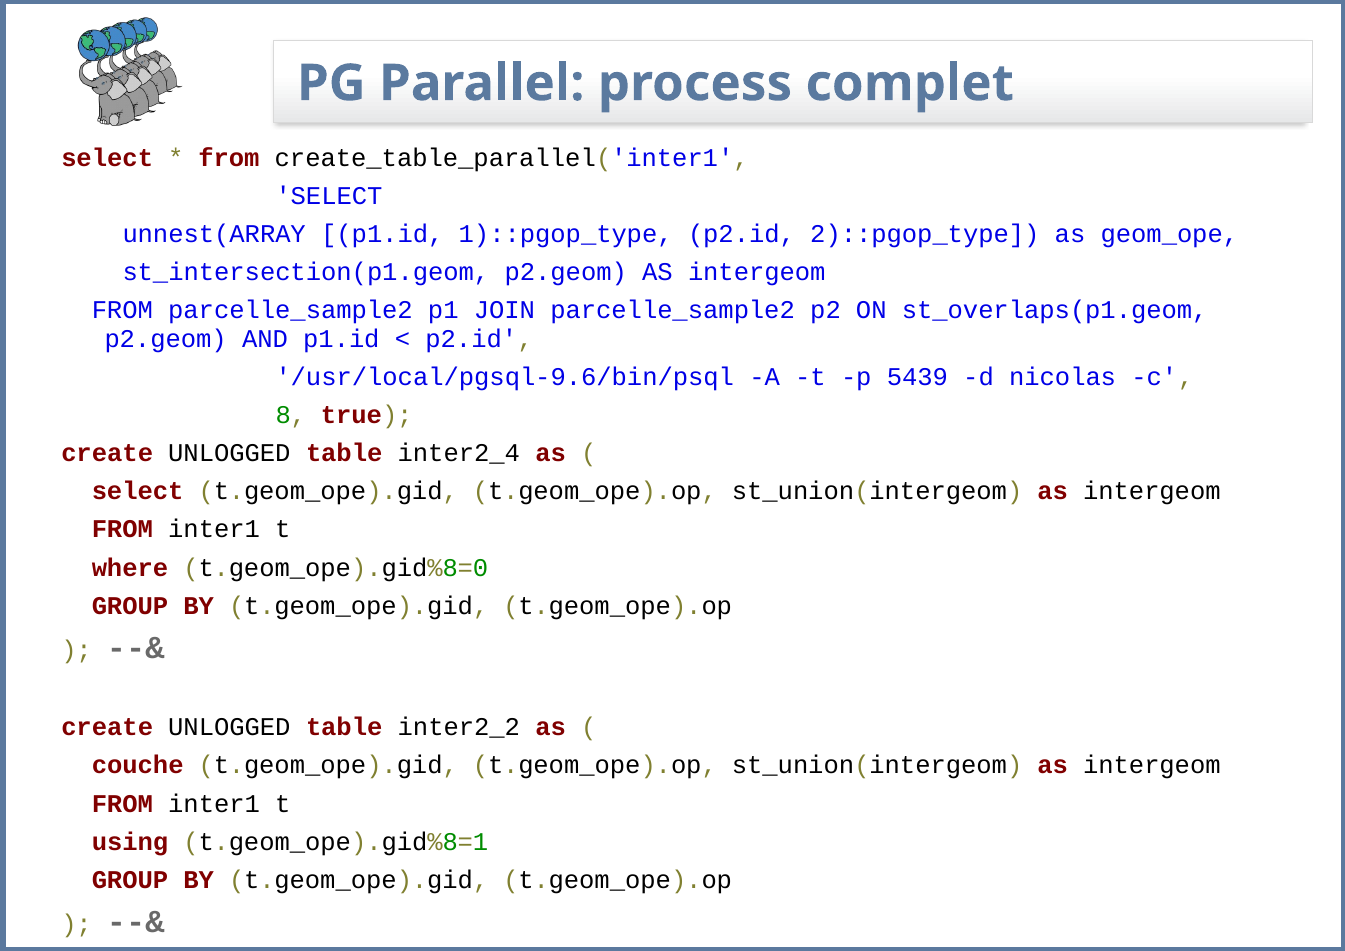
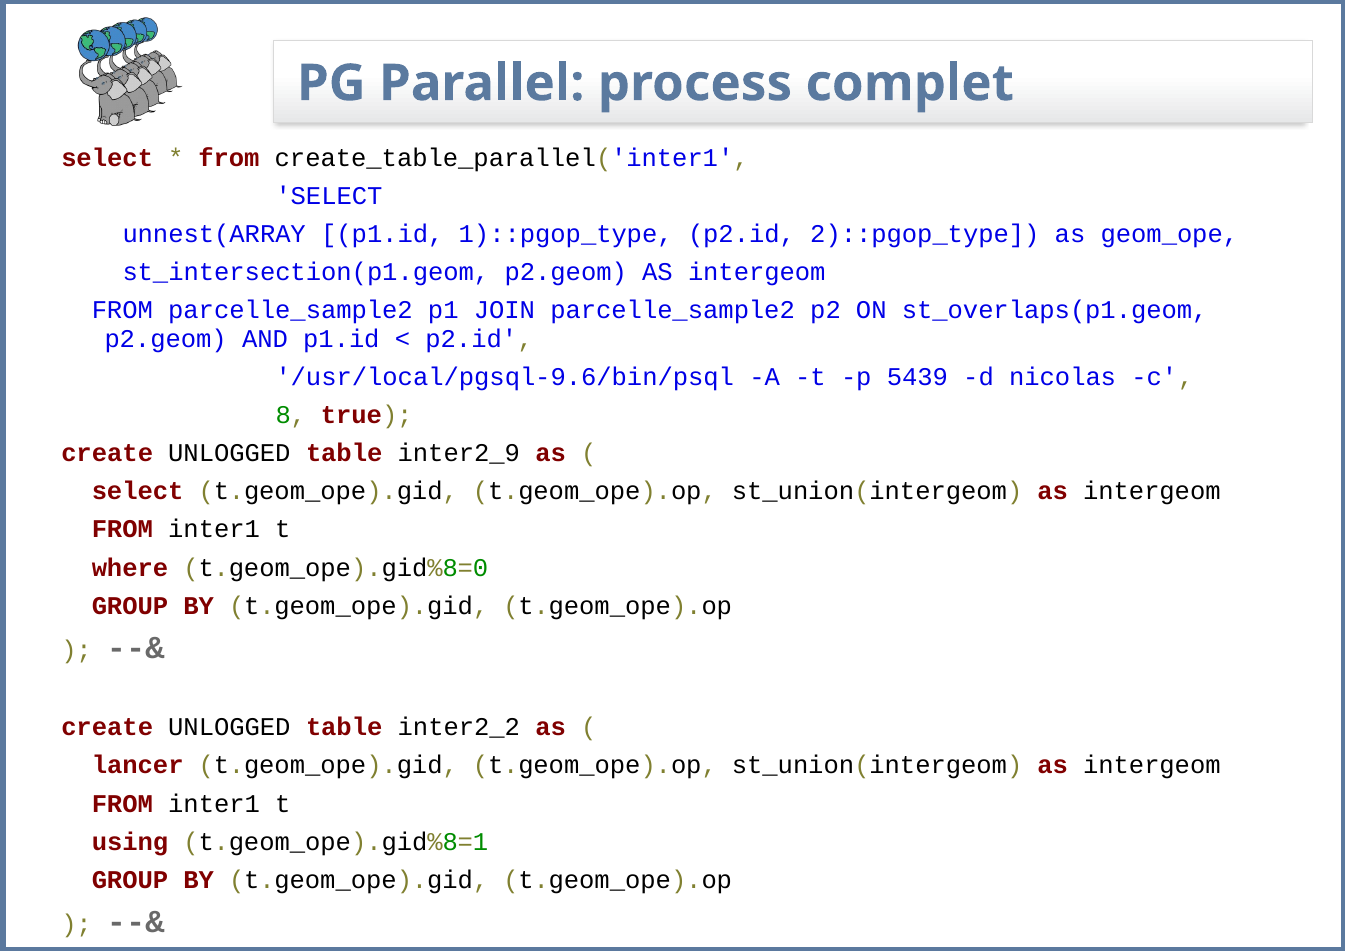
inter2_4: inter2_4 -> inter2_9 (459, 453)
couche: couche -> lancer (138, 765)
